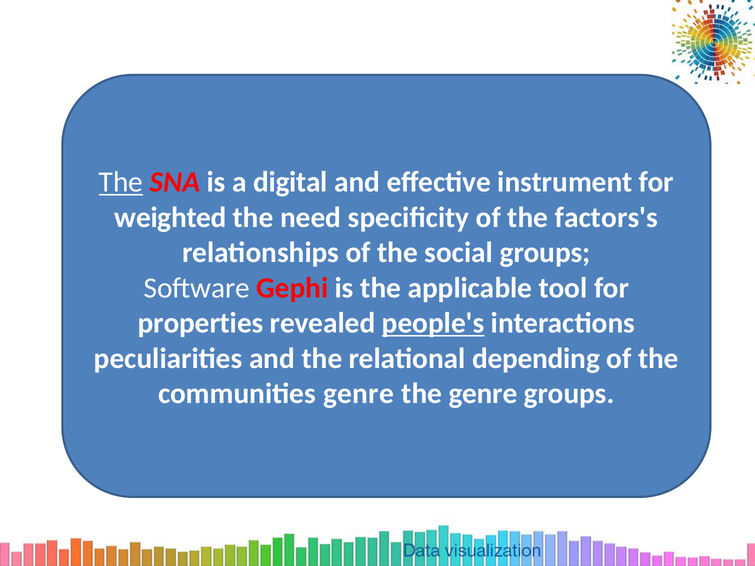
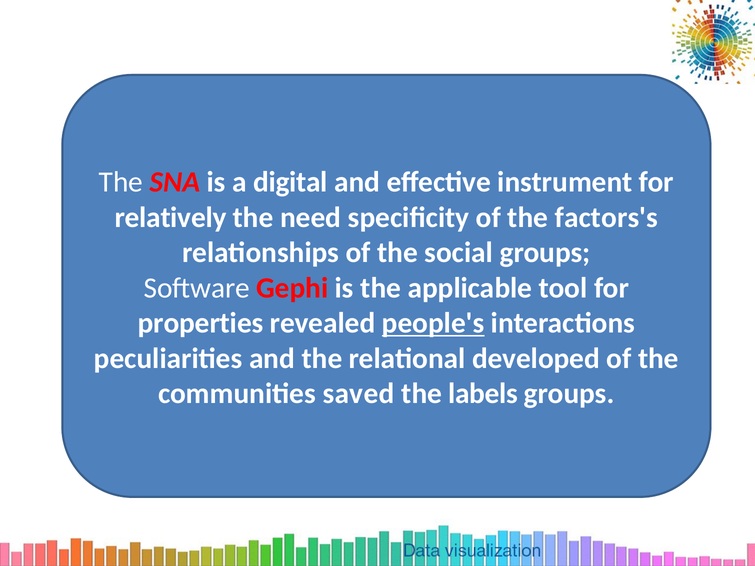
The underline: present -> none (121, 182)
weighted: weighted -> relatively (171, 218)
depending: depending -> developed (536, 359)
communities genre: genre -> saved (358, 394)
the genre: genre -> labels (483, 394)
